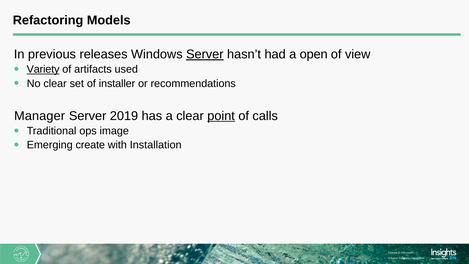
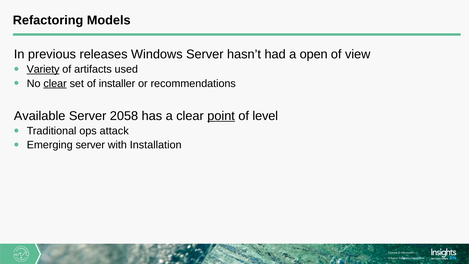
Server underline: present -> none (205, 54)
clear underline: none -> present (55, 83)
Manager: Manager -> Available (40, 116)
2019: 2019 -> 2058 (124, 116)
calls: calls -> level (265, 116)
image: image -> attack (114, 131)
Emerging create: create -> server (90, 145)
